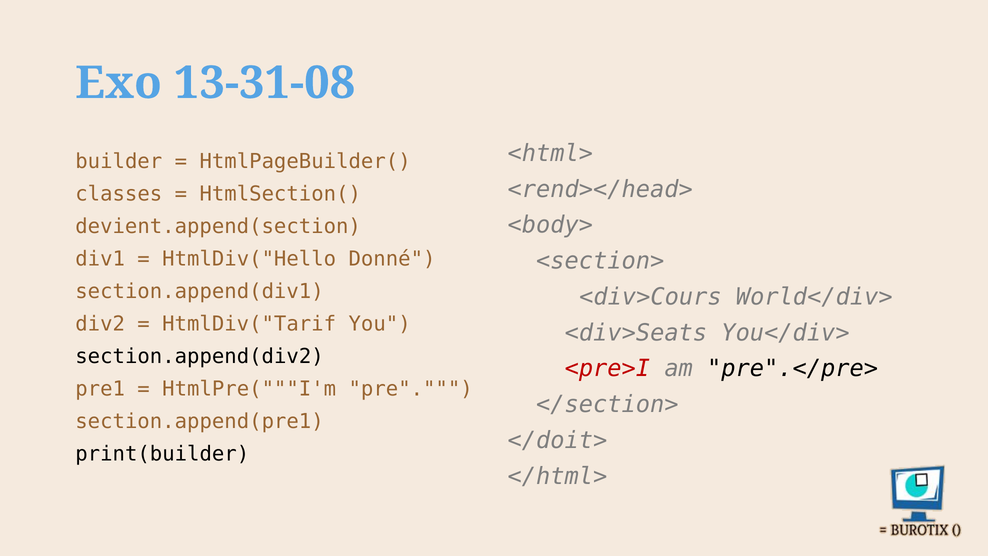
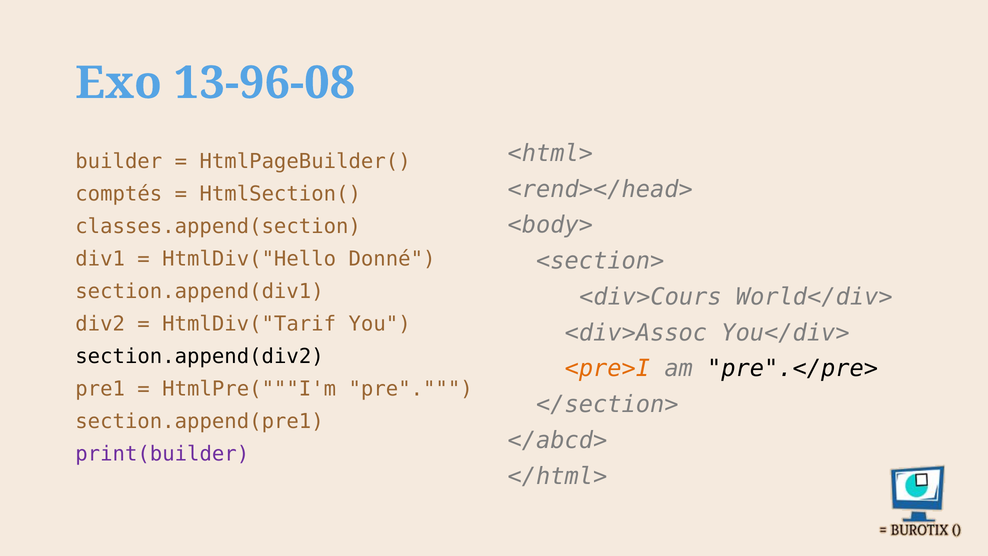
13-31-08: 13-31-08 -> 13-96-08 (264, 83)
classes: classes -> comptés (119, 194)
devient.append(section: devient.append(section -> classes.append(section (218, 226)
<div>Seats: <div>Seats -> <div>Assoc (636, 333)
<pre>I colour: red -> orange (607, 368)
</doit>: </doit> -> </abcd> (557, 440)
print(builder colour: black -> purple (162, 454)
